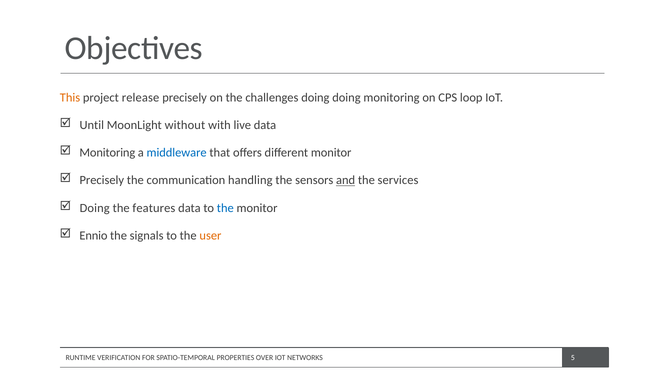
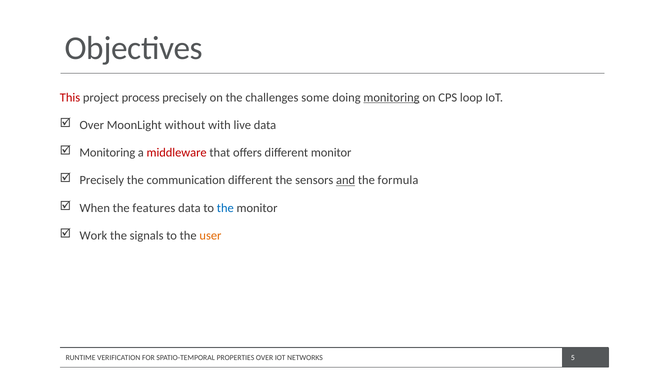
This colour: orange -> red (70, 97)
release: release -> process (141, 97)
challenges doing: doing -> some (315, 97)
monitoring underline: none -> present (392, 97)
Until: Until -> Over (92, 125)
middleware colour: blue -> red (177, 153)
communication handling: handling -> different (250, 180)
services: services -> formula (398, 180)
Doing: Doing -> When (95, 208)
Ennio: Ennio -> Work (93, 236)
